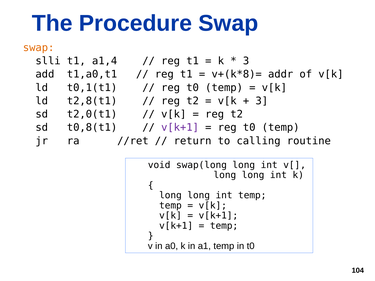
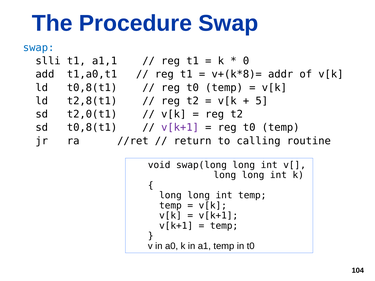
swap colour: orange -> blue (39, 48)
a1,4: a1,4 -> a1,1 (105, 61)
3: 3 -> 0 (246, 61)
ld t0,1(t1: t0,1(t1 -> t0,8(t1 (92, 88)
3: 3 -> 5 (262, 101)
